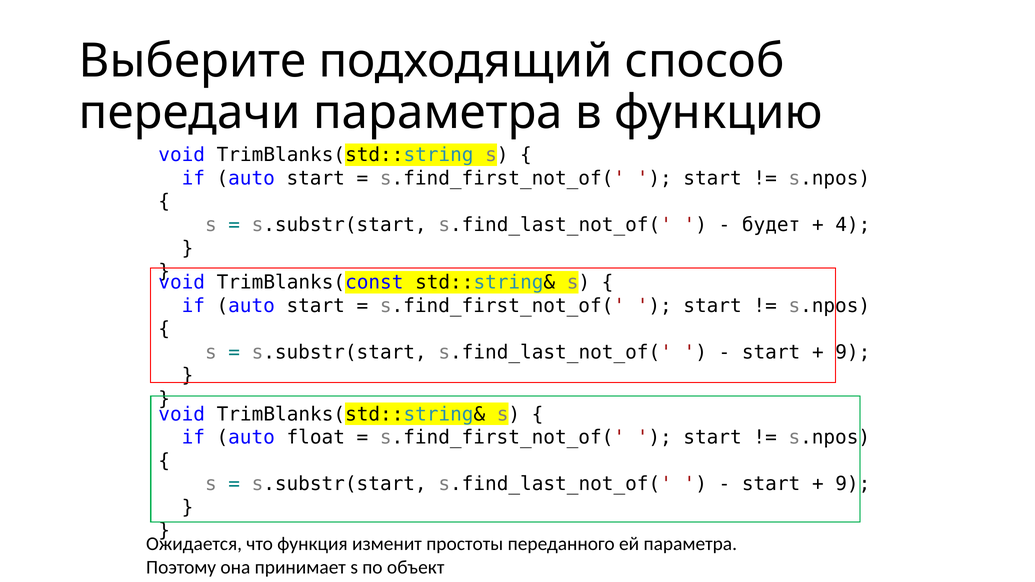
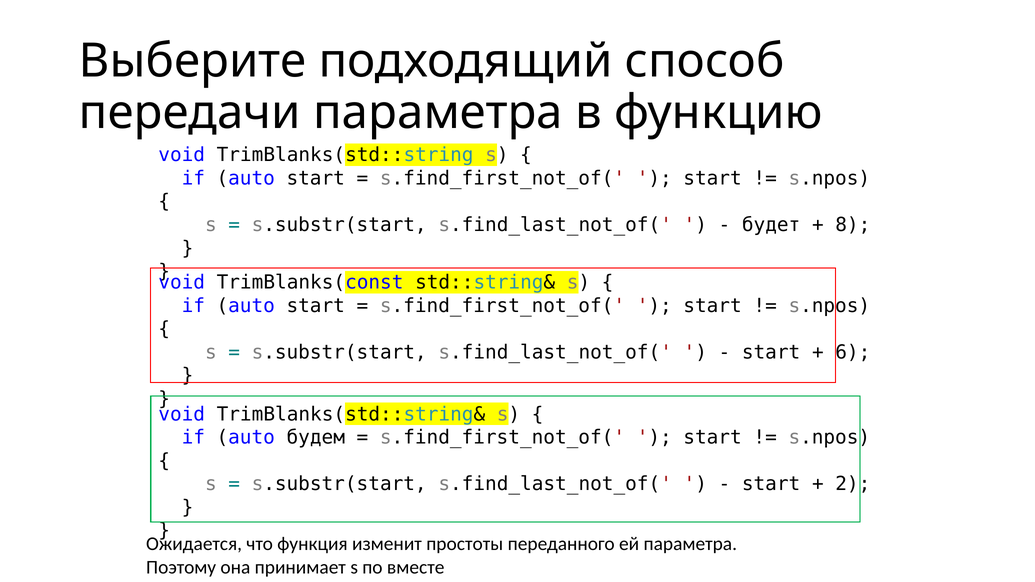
4: 4 -> 8 (853, 225)
9: 9 -> 6 (853, 352)
float: float -> будем (316, 438)
9: 9 -> 2 (853, 484)
объект: объект -> вместе (416, 567)
